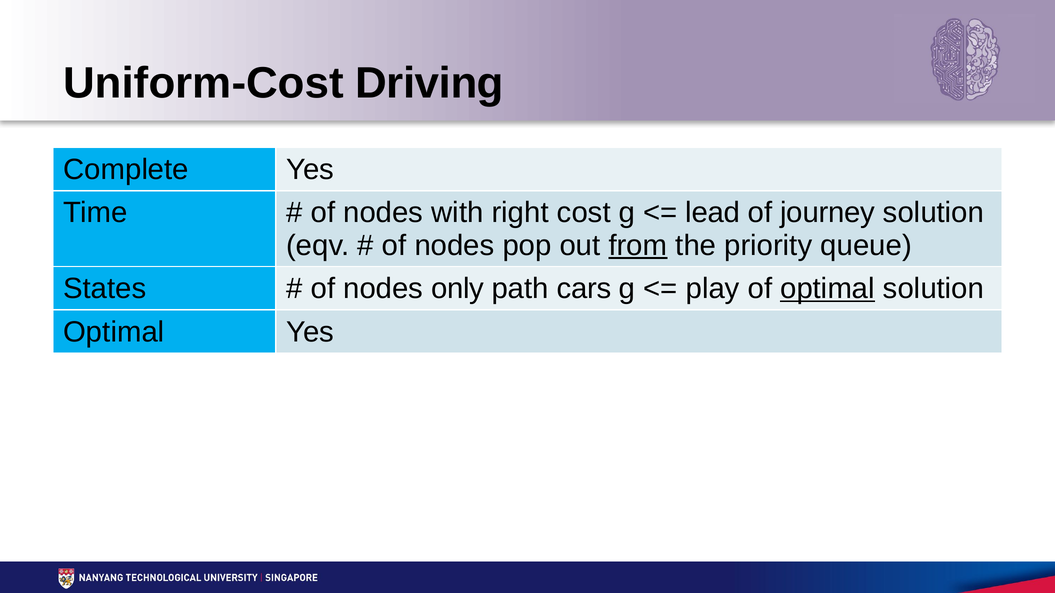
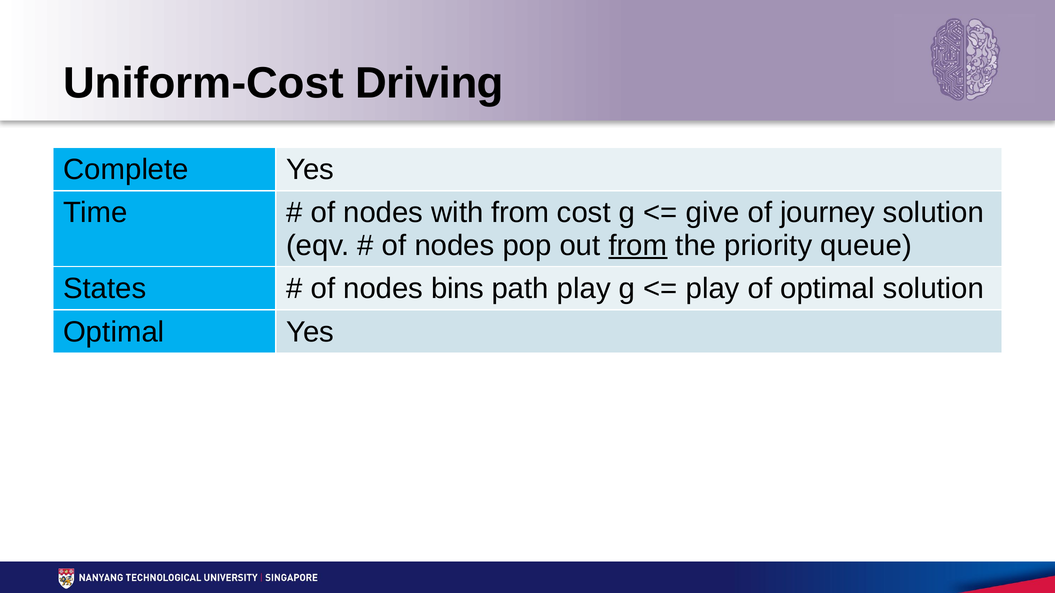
with right: right -> from (520, 213)
lead: lead -> give (713, 213)
only: only -> bins (458, 289)
path cars: cars -> play (584, 289)
optimal underline: present -> none (828, 289)
